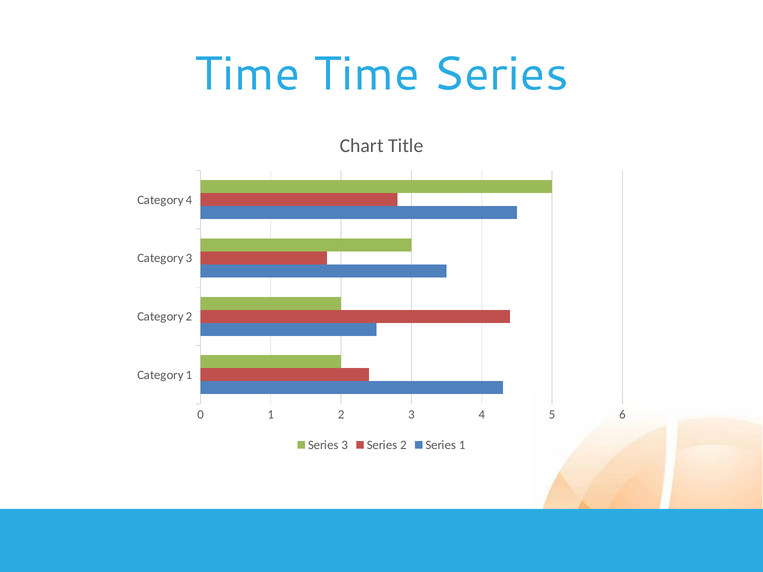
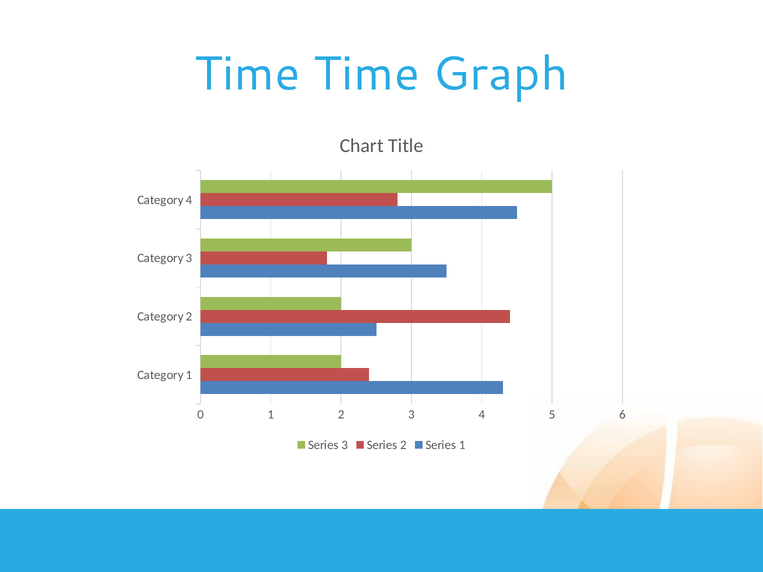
Time Series: Series -> Graph (501, 74)
